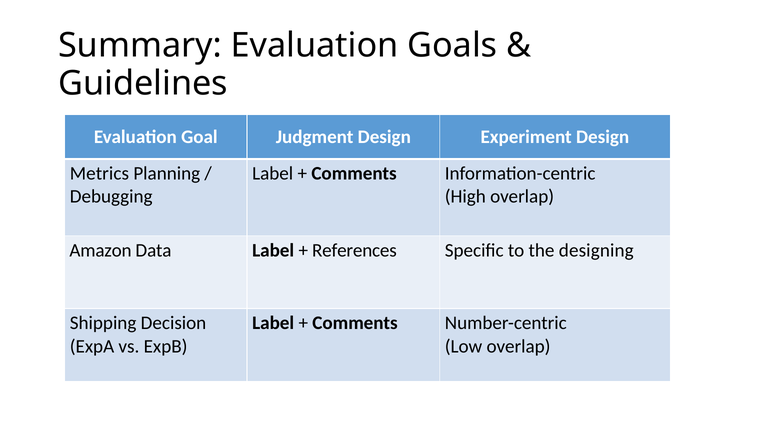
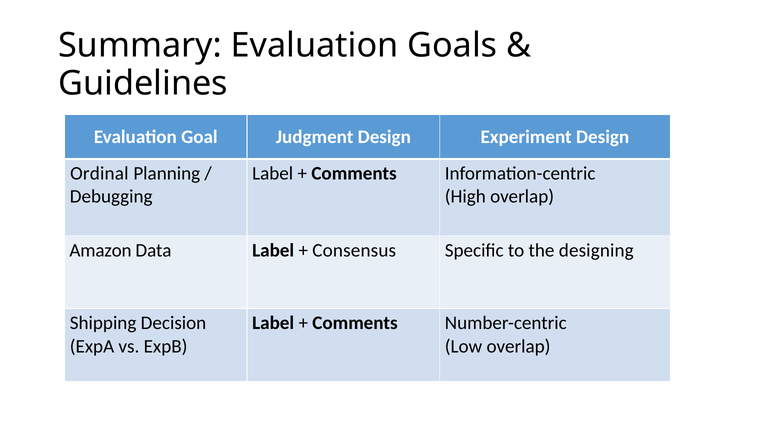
Metrics: Metrics -> Ordinal (99, 173)
References: References -> Consensus (354, 250)
